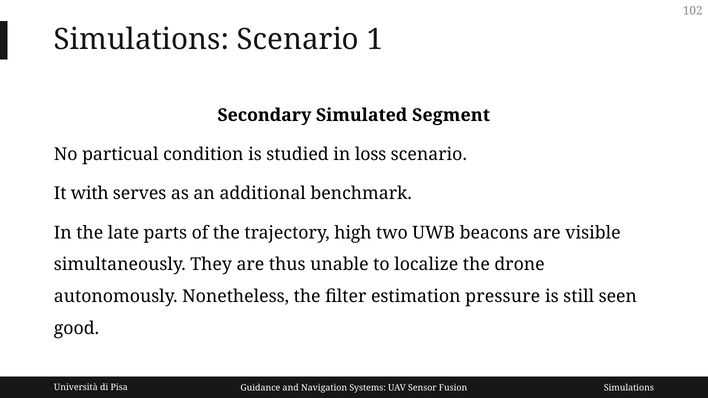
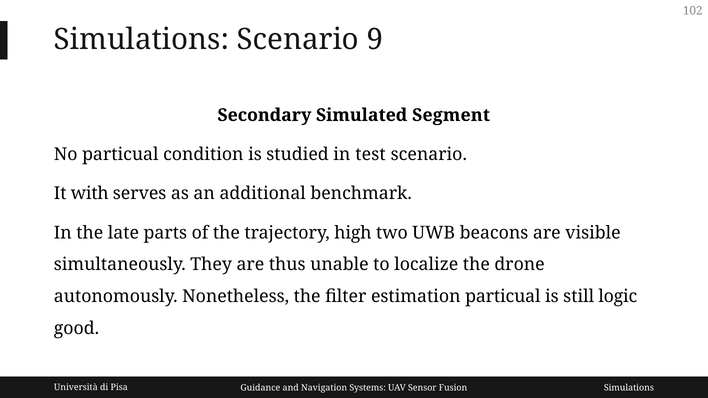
1: 1 -> 9 (375, 40)
loss: loss -> test (370, 154)
estimation pressure: pressure -> particual (503, 297)
seen: seen -> logic (618, 297)
